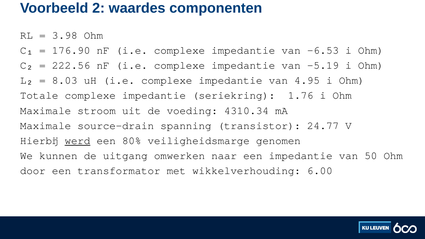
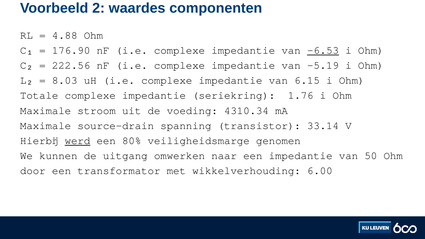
3.98: 3.98 -> 4.88 (65, 35)
-6.53 underline: none -> present (323, 50)
4.95: 4.95 -> 6.15 (307, 80)
24.77: 24.77 -> 33.14 (323, 126)
